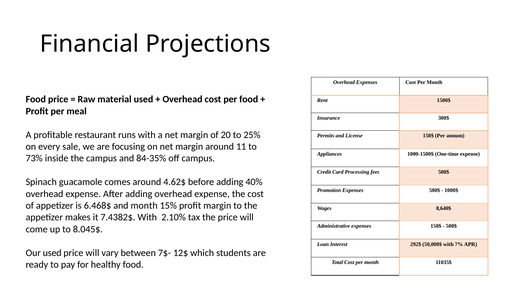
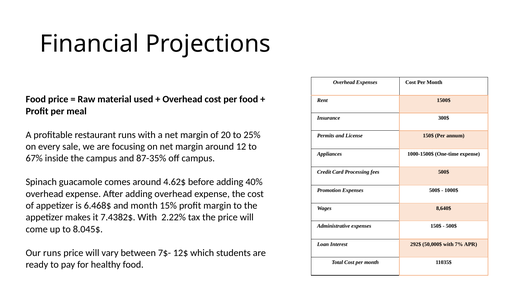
11: 11 -> 12 (241, 146)
73%: 73% -> 67% (34, 158)
84-35%: 84-35% -> 87-35% (151, 158)
2.10%: 2.10% -> 2.22% (174, 217)
Our used: used -> runs (52, 253)
